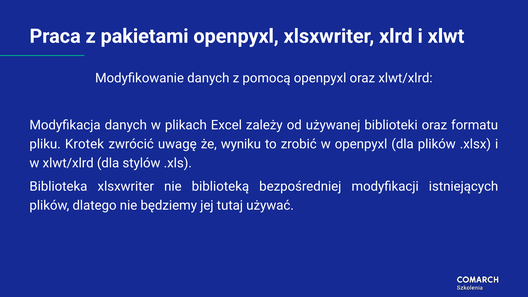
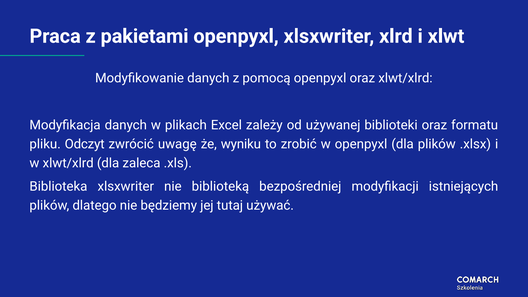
Krotek: Krotek -> Odczyt (85, 144)
stylów: stylów -> zaleca (141, 163)
